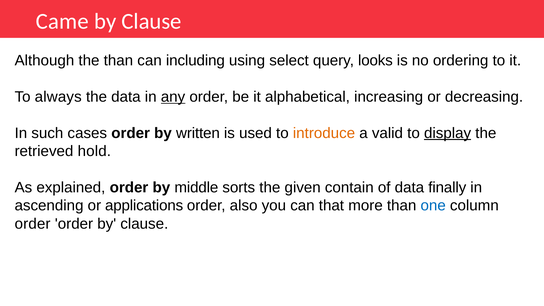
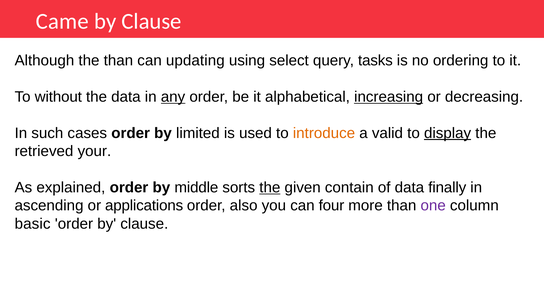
including: including -> updating (195, 61)
looks: looks -> tasks (375, 61)
always: always -> without (58, 97)
increasing underline: none -> present (389, 97)
written: written -> limited (198, 133)
hold: hold -> your (94, 151)
the underline: none -> present (270, 188)
that: that -> four (331, 206)
one colour: blue -> purple (433, 206)
order: order -> basic (33, 224)
